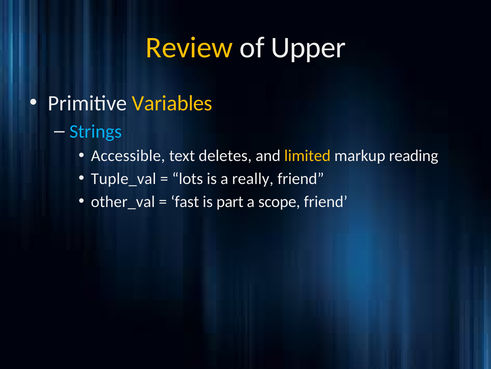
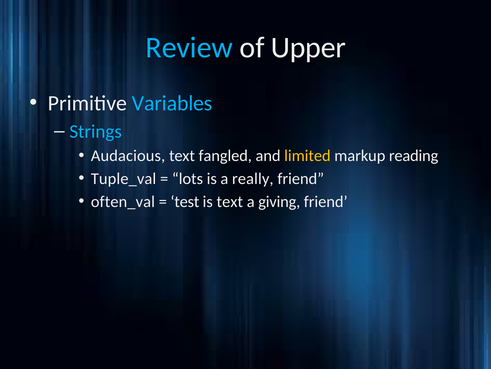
Review colour: yellow -> light blue (189, 48)
Variables colour: yellow -> light blue (172, 103)
Accessible: Accessible -> Audacious (128, 156)
deletes: deletes -> fangled (225, 156)
other_val: other_val -> often_val (123, 201)
fast: fast -> test (185, 201)
is part: part -> text (230, 201)
scope: scope -> giving (279, 201)
